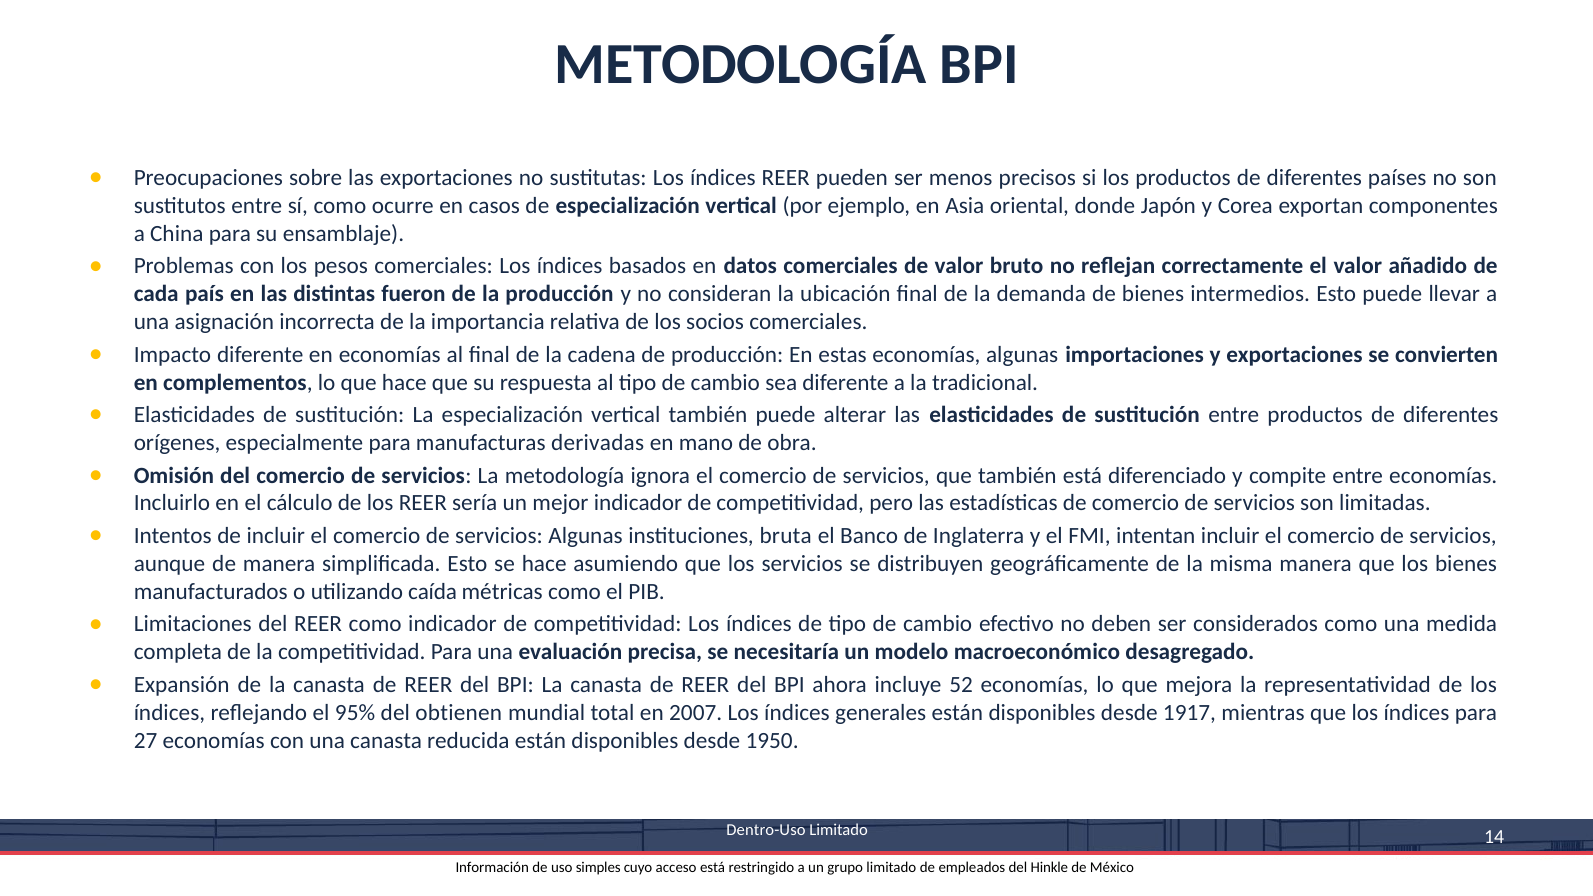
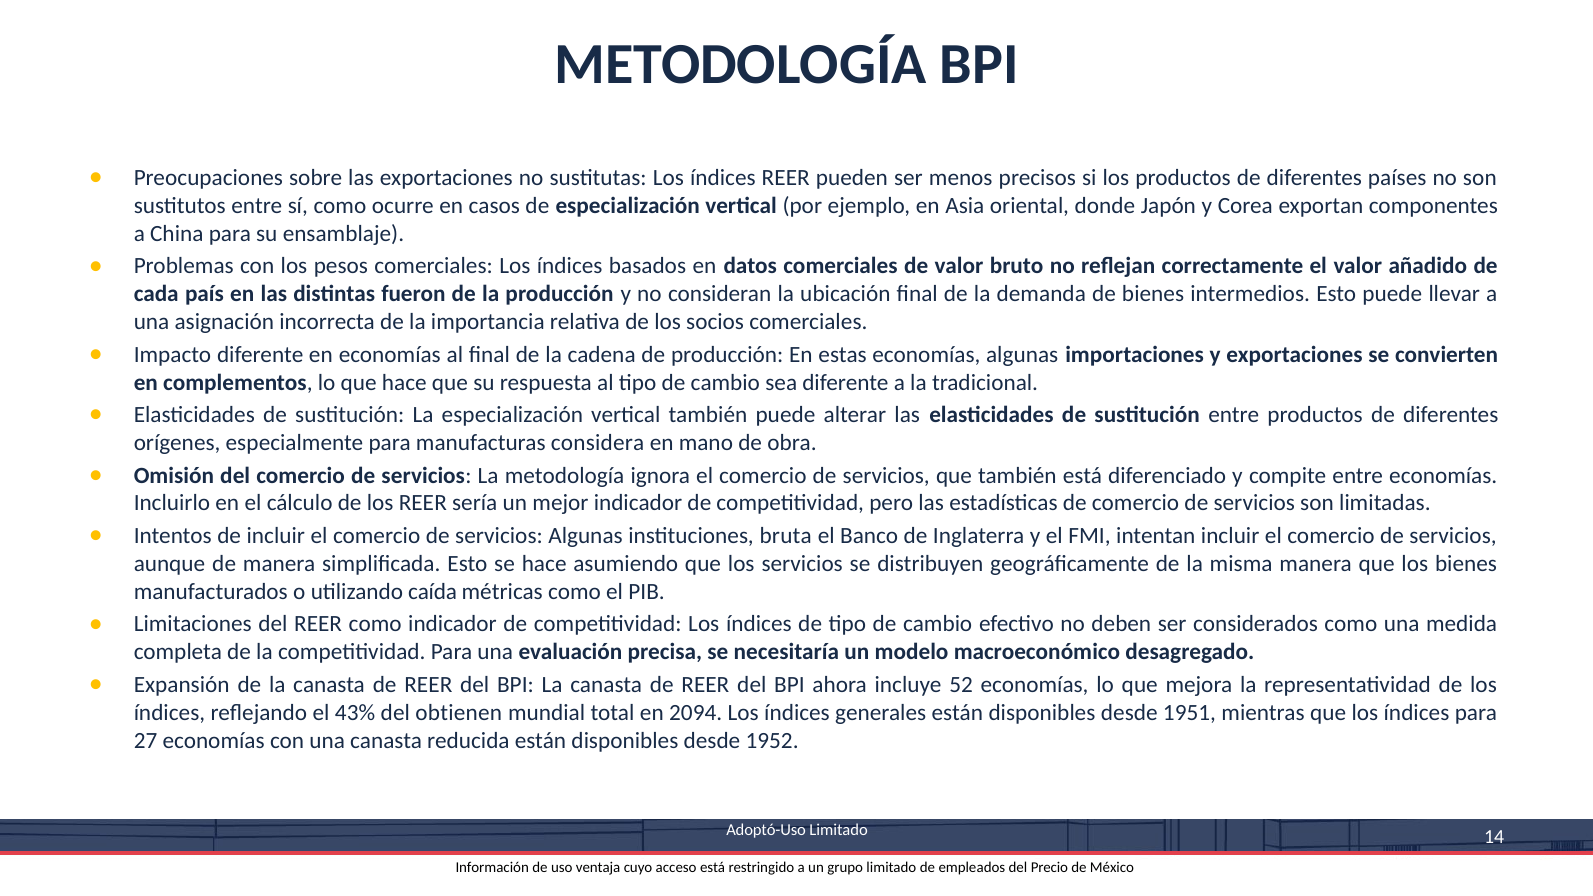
derivadas: derivadas -> considera (598, 443)
95%: 95% -> 43% (355, 713)
2007: 2007 -> 2094 (696, 713)
1917: 1917 -> 1951 (1189, 713)
1950: 1950 -> 1952 (772, 740)
Dentro-Uso: Dentro-Uso -> Adoptó-Uso (766, 830)
simples: simples -> ventaja (598, 867)
Hinkle: Hinkle -> Precio (1049, 867)
